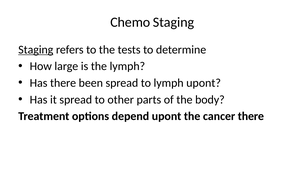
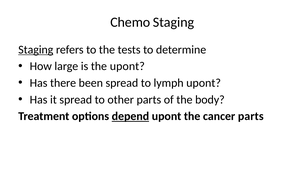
the lymph: lymph -> upont (127, 66)
depend underline: none -> present (130, 116)
cancer there: there -> parts (251, 116)
